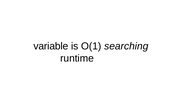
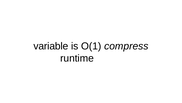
searching: searching -> compress (126, 46)
